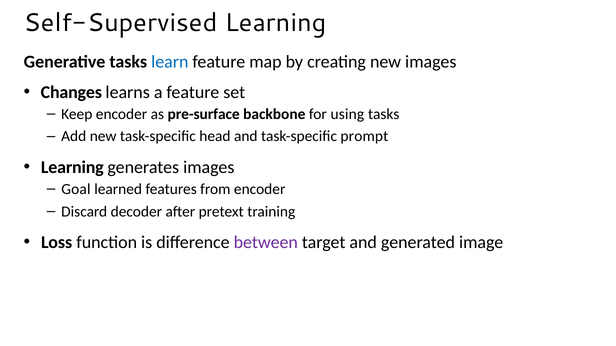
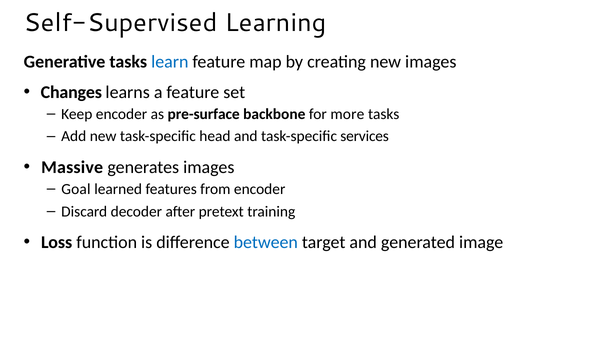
using: using -> more (347, 114)
prompt: prompt -> services (365, 137)
Learning: Learning -> Massive (72, 168)
between colour: purple -> blue (266, 243)
